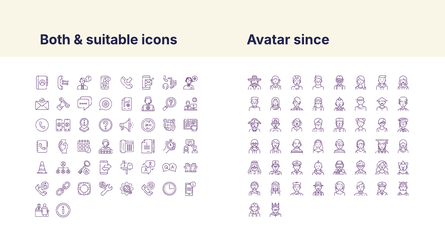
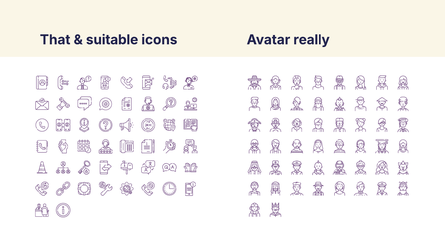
Both: Both -> That (55, 40)
since: since -> really (312, 40)
